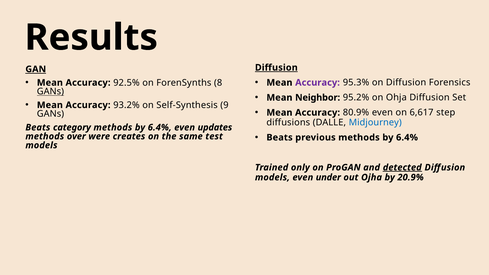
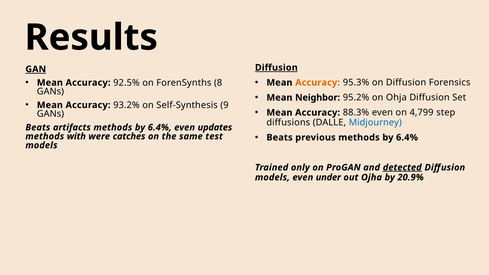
Accuracy colour: purple -> orange (318, 83)
GANs underline: present -> none (50, 92)
80.9%: 80.9% -> 88.3% (356, 113)
6,617: 6,617 -> 4,799 (422, 113)
category: category -> artifacts (72, 127)
over: over -> with (76, 136)
creates: creates -> catches (129, 136)
